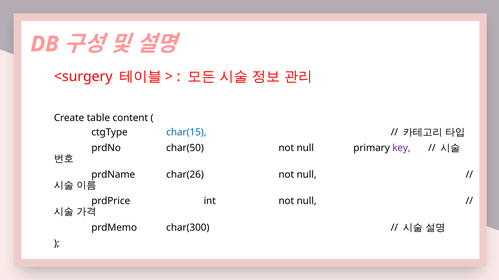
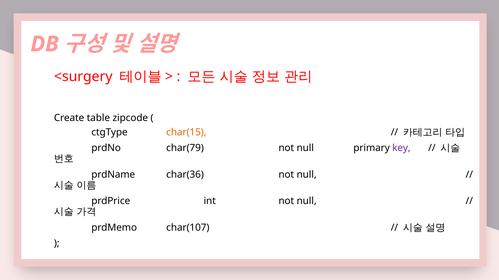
content: content -> zipcode (130, 118)
char(15 colour: blue -> orange (186, 133)
char(50: char(50 -> char(79 (185, 148)
char(26: char(26 -> char(36 (185, 175)
char(300: char(300 -> char(107 (188, 228)
